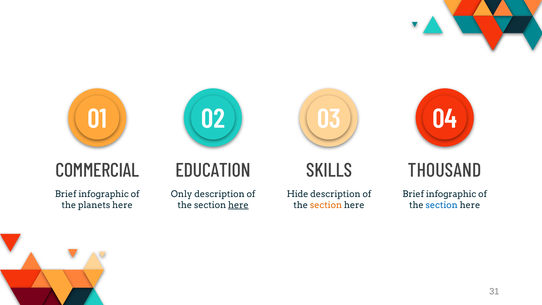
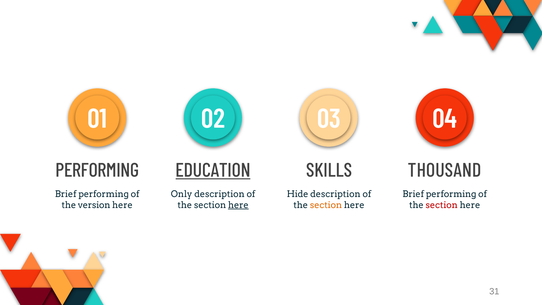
COMMERCIAL: COMMERCIAL -> PERFORMING (97, 170)
EDUCATION underline: none -> present (213, 170)
infographic: infographic -> performing (104, 194)
infographic: infographic -> performing (451, 194)
planets: planets -> version (94, 205)
section colour: blue -> red (442, 205)
